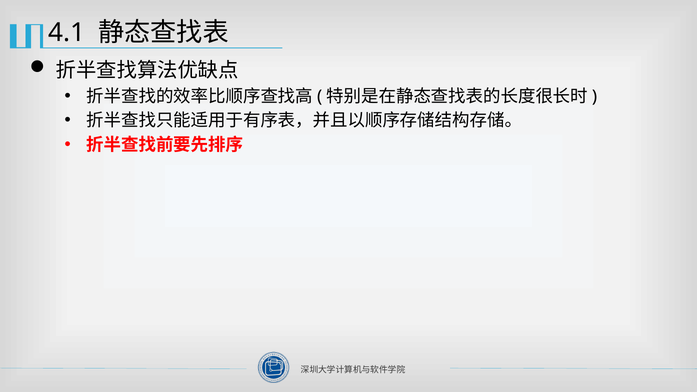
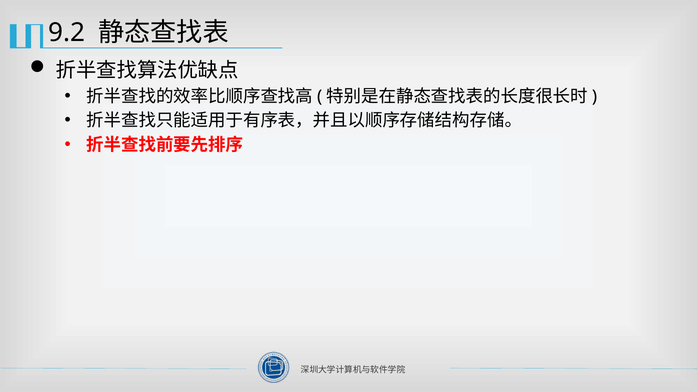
4.1: 4.1 -> 9.2 (67, 33)
